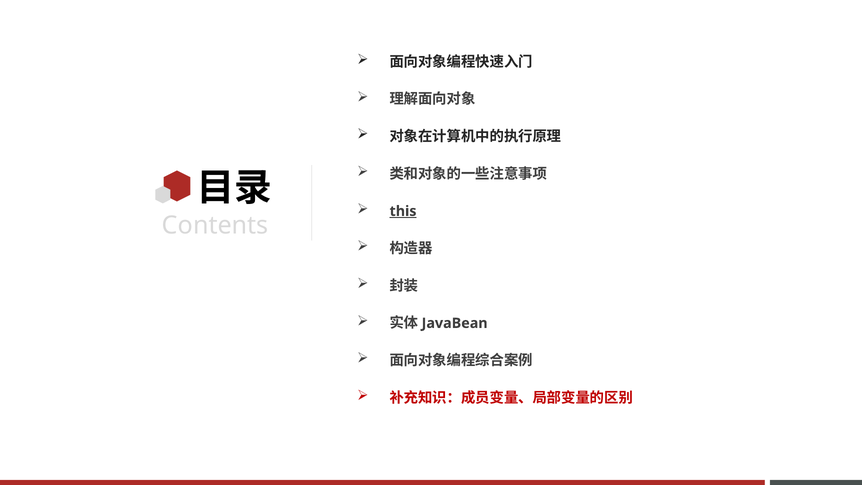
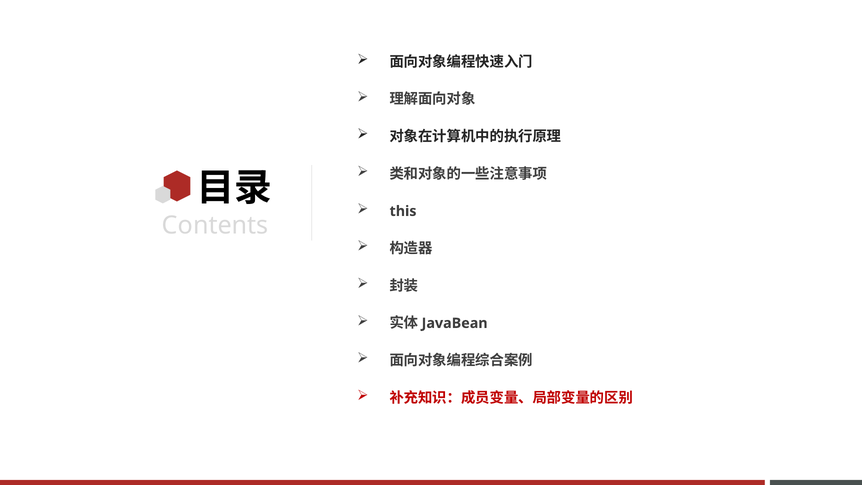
this underline: present -> none (403, 211)
